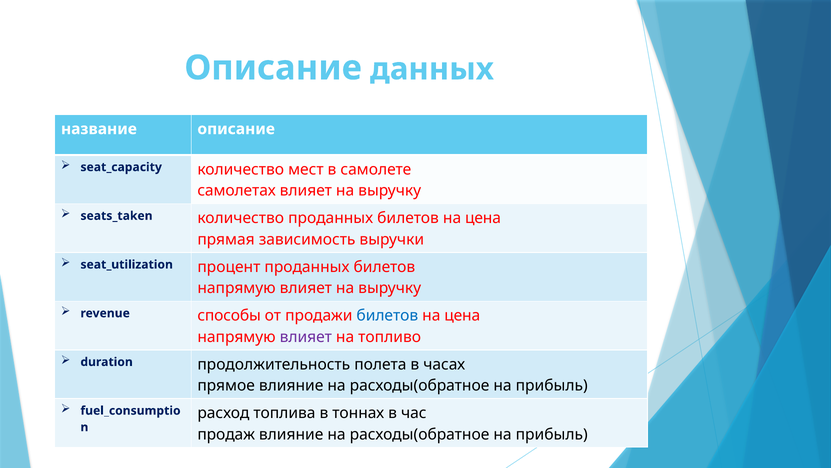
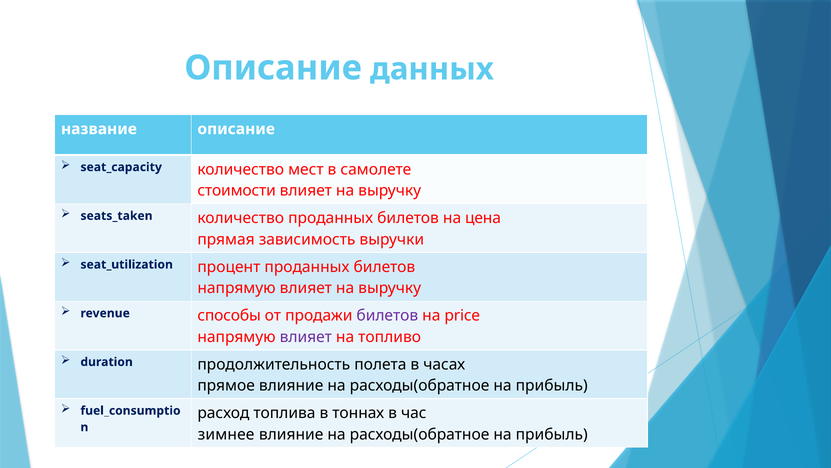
самолетах: самолетах -> стоимости (237, 191)
билетов colour: blue -> purple (387, 315)
цена: цена -> price (462, 315)
продаж: продаж -> зимнее (226, 434)
